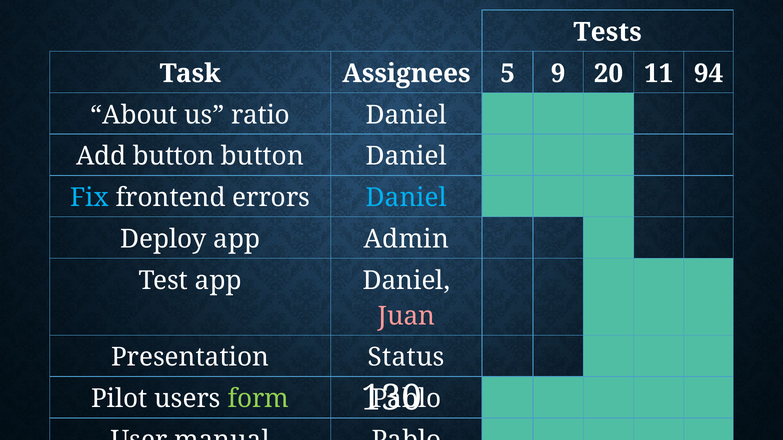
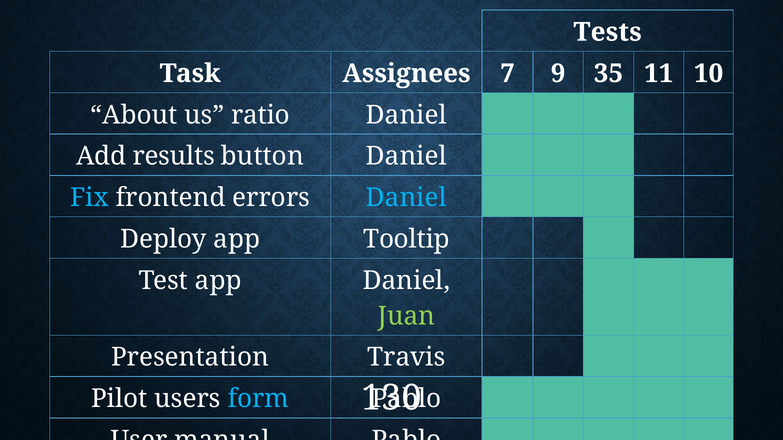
5: 5 -> 7 (508, 74)
20: 20 -> 35 (608, 74)
94: 94 -> 10 (709, 74)
Add button: button -> results (174, 156)
Admin: Admin -> Tooltip (407, 239)
Juan colour: pink -> light green (406, 316)
Status: Status -> Travis (406, 358)
form colour: light green -> light blue (258, 399)
